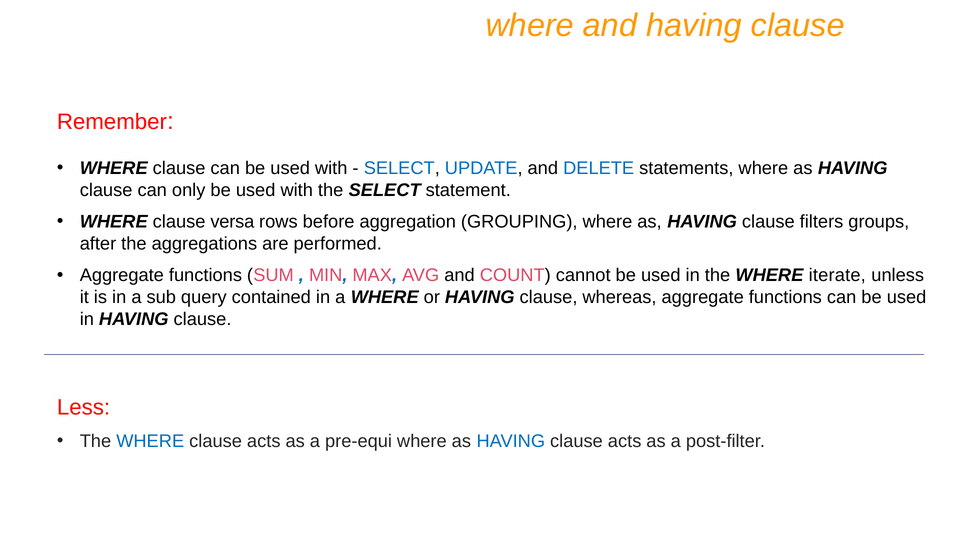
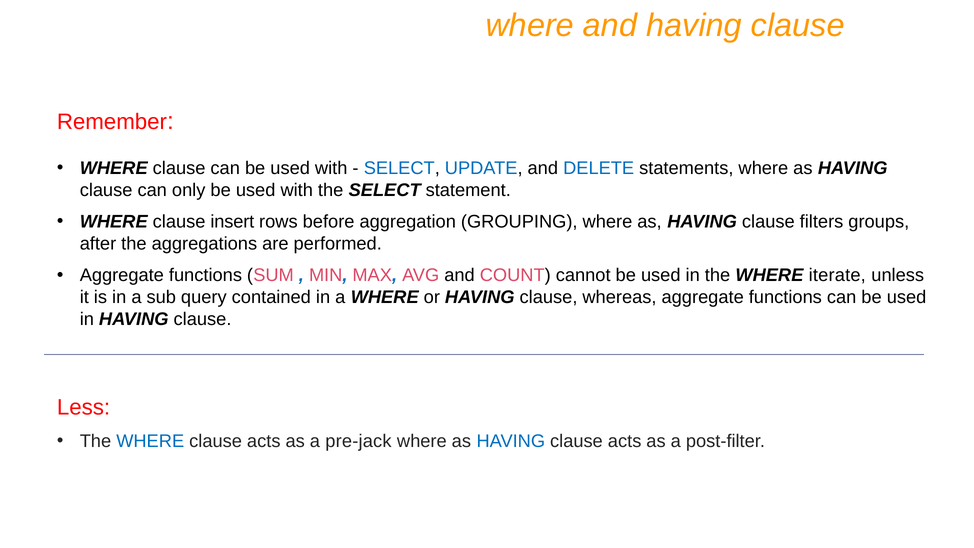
versa: versa -> insert (232, 222)
pre-equi: pre-equi -> pre-jack (358, 441)
